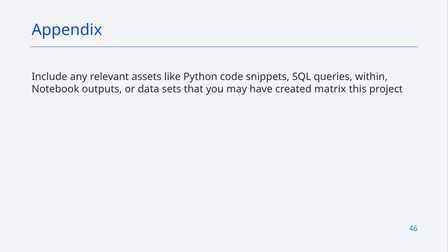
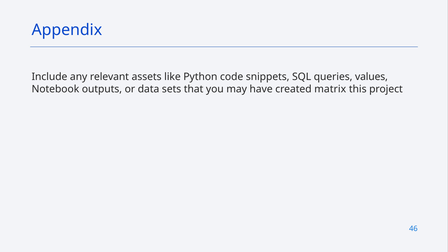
within: within -> values (371, 77)
